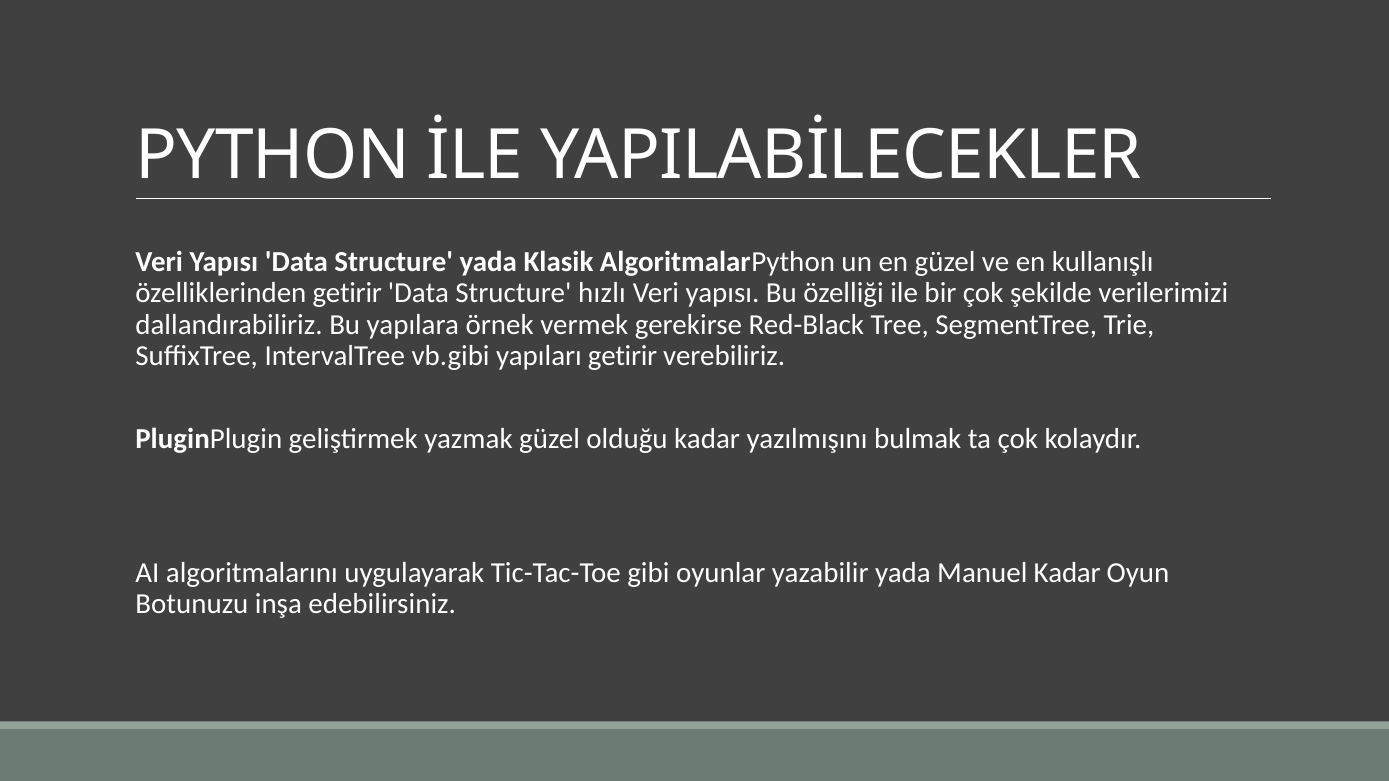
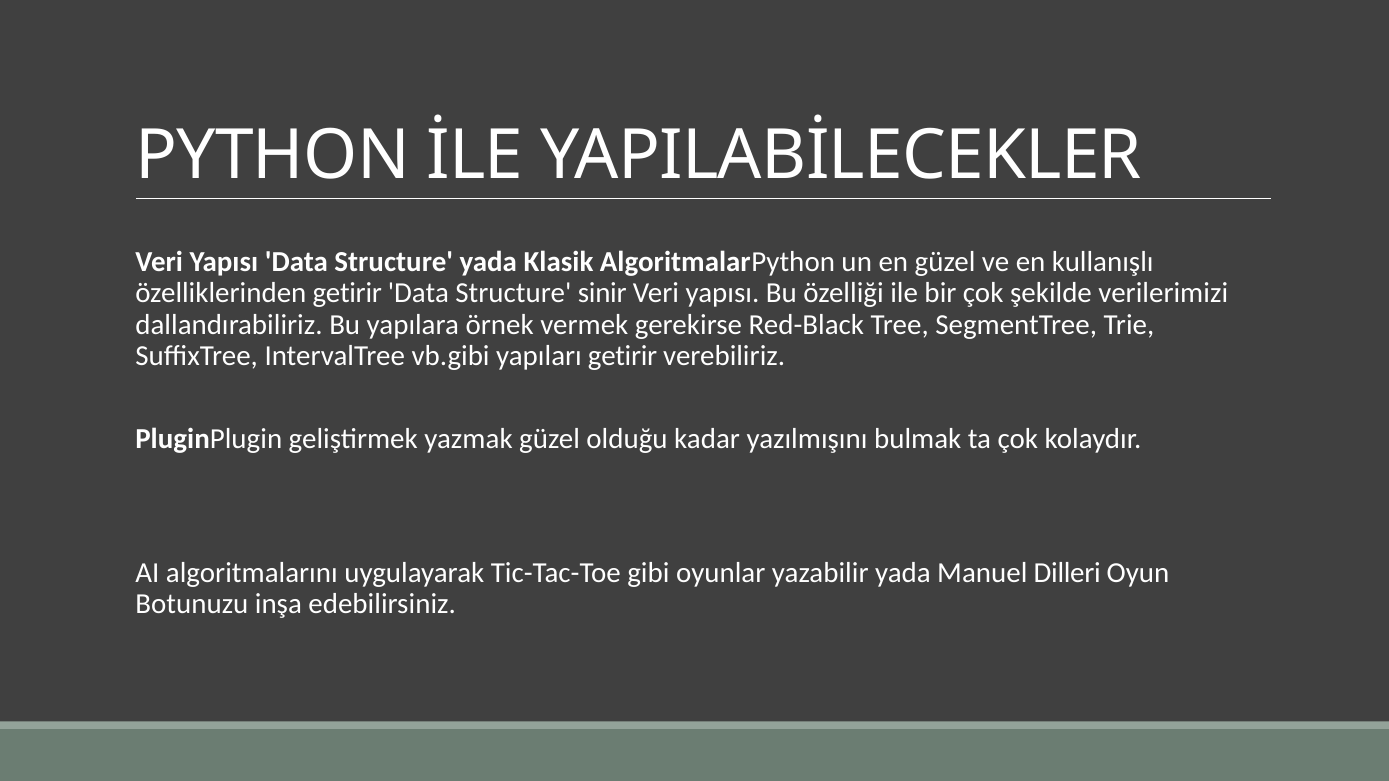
hızlı: hızlı -> sinir (602, 293)
Manuel Kadar: Kadar -> Dilleri (1067, 573)
